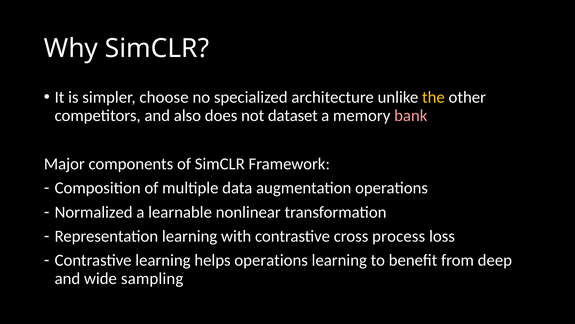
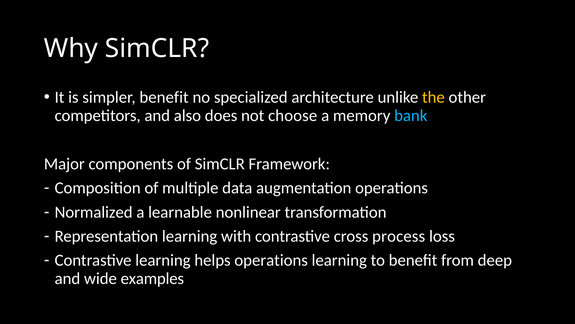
simpler choose: choose -> benefit (164, 97)
dataset: dataset -> choose (293, 115)
bank colour: pink -> light blue (411, 115)
sampling: sampling -> examples (152, 278)
